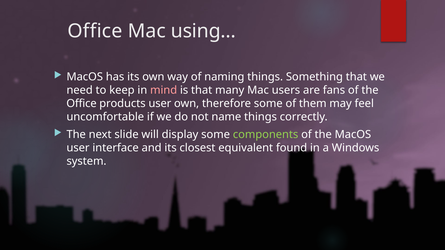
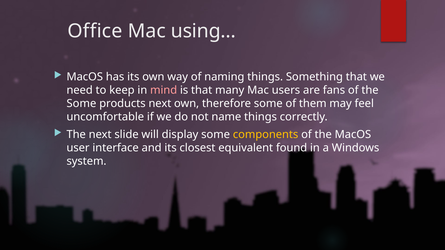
Office: Office -> Some (81, 103)
products user: user -> next (160, 103)
components colour: light green -> yellow (266, 135)
